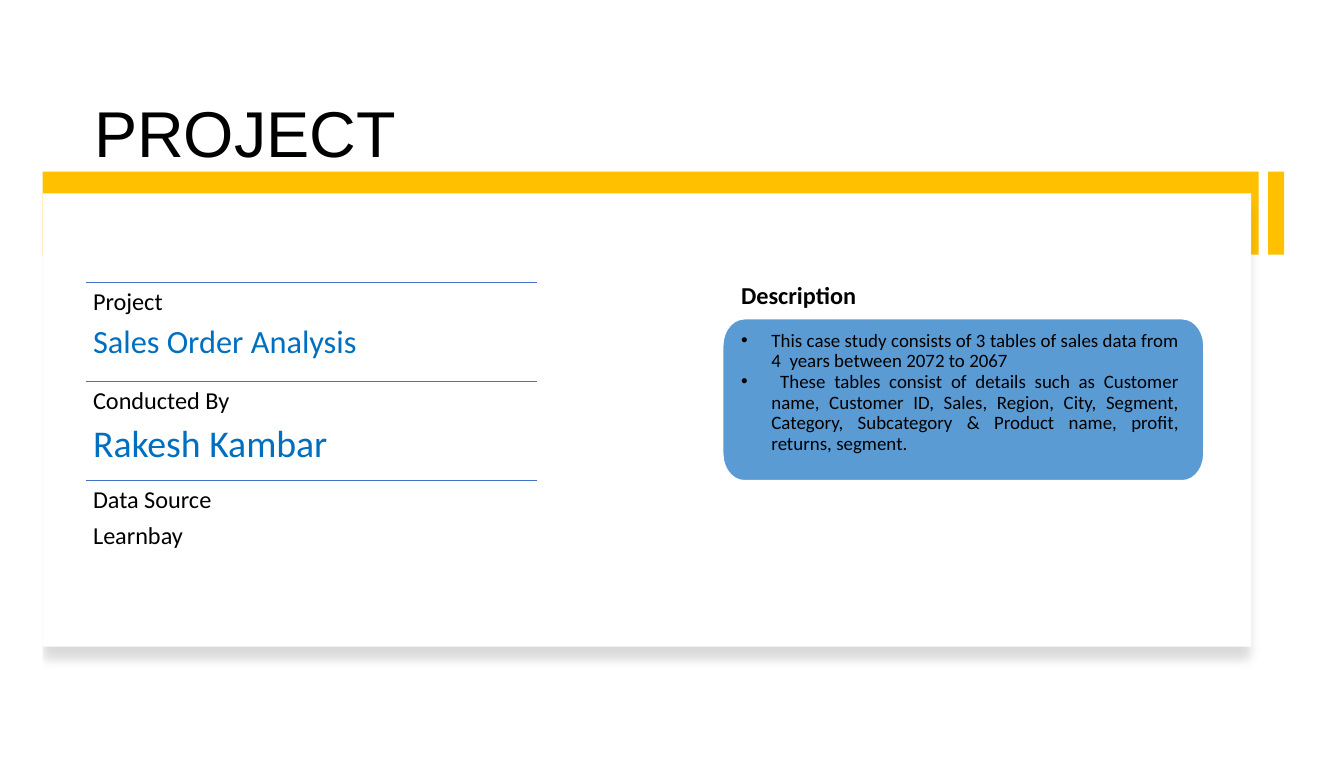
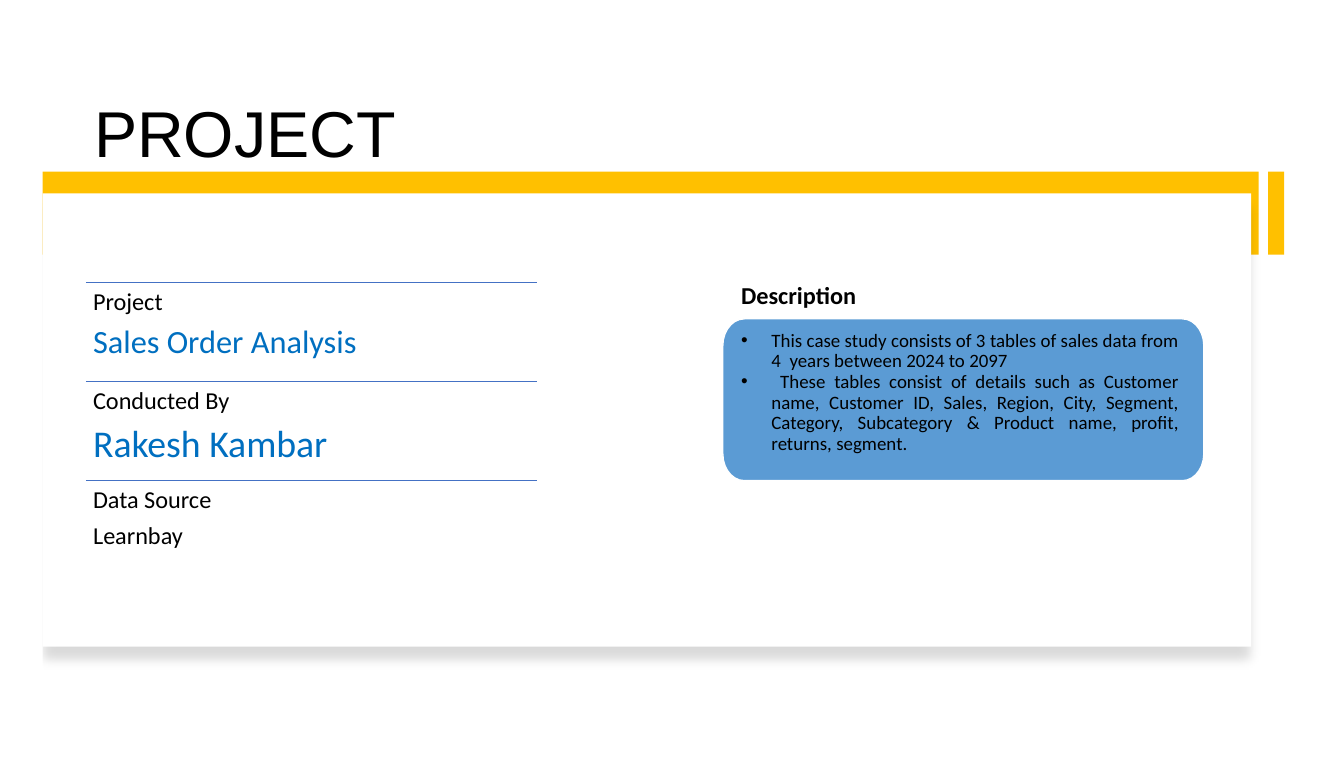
2072: 2072 -> 2024 (925, 362)
2067: 2067 -> 2097 (988, 362)
